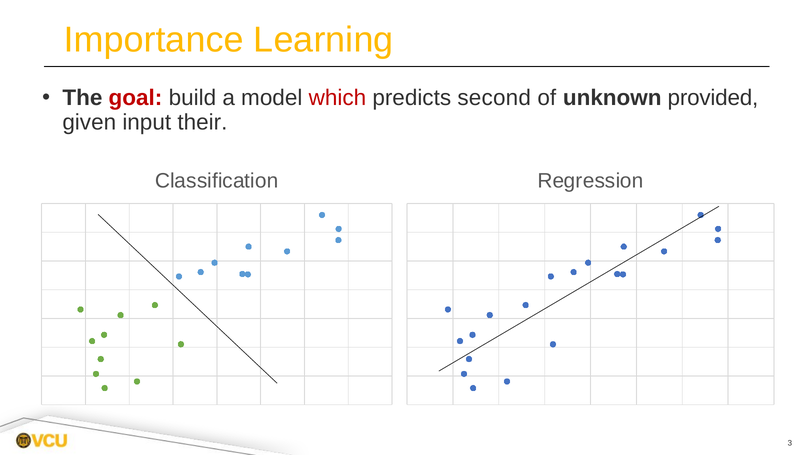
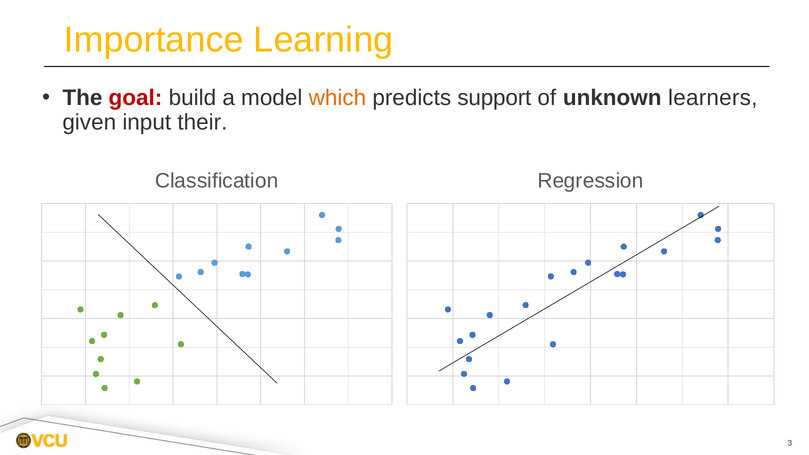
which colour: red -> orange (337, 98)
second: second -> support (494, 98)
provided: provided -> learners (713, 98)
